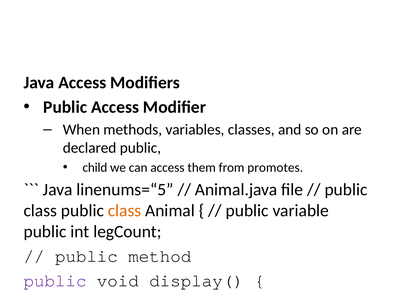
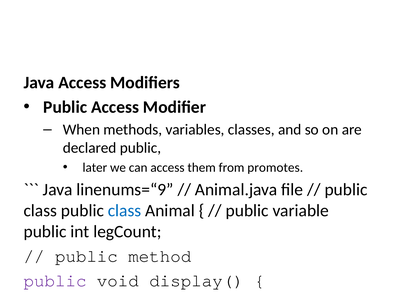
child: child -> later (95, 167)
linenums=“5: linenums=“5 -> linenums=“9 (125, 189)
class colour: orange -> blue (125, 210)
